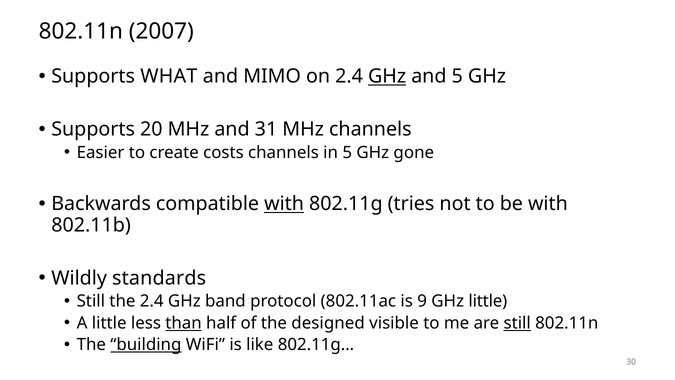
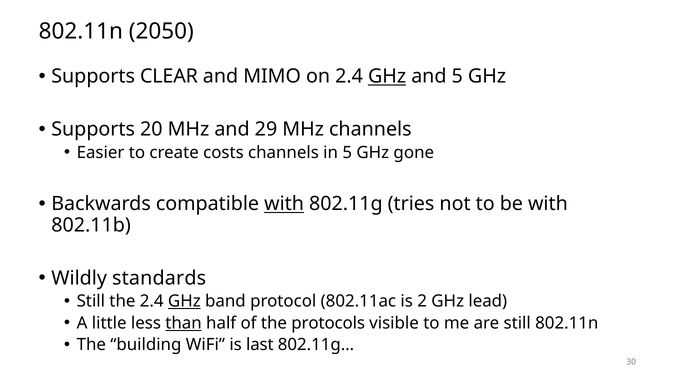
2007: 2007 -> 2050 (161, 31)
WHAT: WHAT -> CLEAR (169, 76)
31: 31 -> 29 (266, 129)
GHz underline: none -> present (184, 301)
9: 9 -> 2 (422, 301)
GHz little: little -> lead (488, 301)
designed: designed -> protocols (328, 323)
still underline: present -> none (517, 323)
building underline: present -> none (146, 345)
like: like -> last (260, 345)
